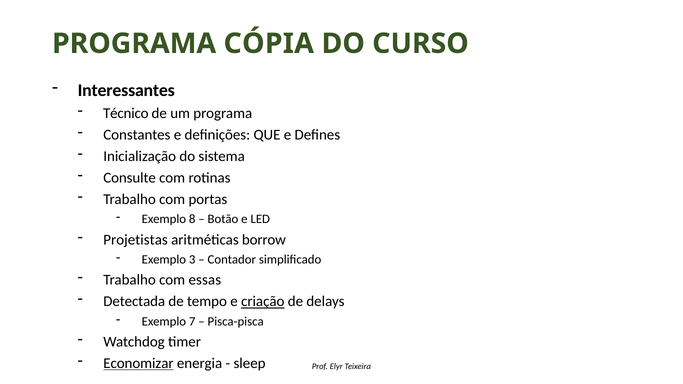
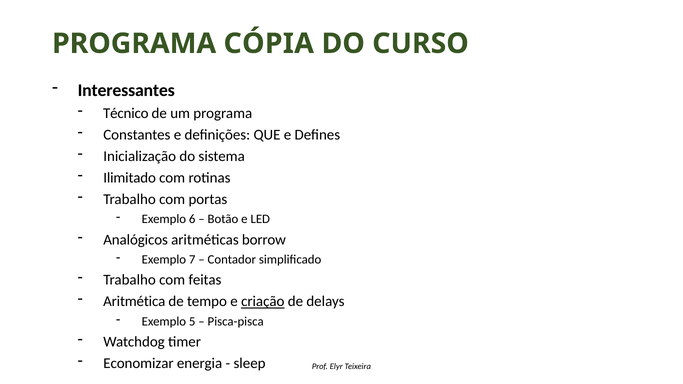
Consulte: Consulte -> Ilimitado (130, 178)
8: 8 -> 6 (192, 219)
Projetistas: Projetistas -> Analógicos (136, 240)
3: 3 -> 7 (192, 260)
essas: essas -> feitas (205, 280)
Detectada: Detectada -> Aritmética (134, 302)
7: 7 -> 5 (192, 322)
Economizar underline: present -> none (138, 363)
